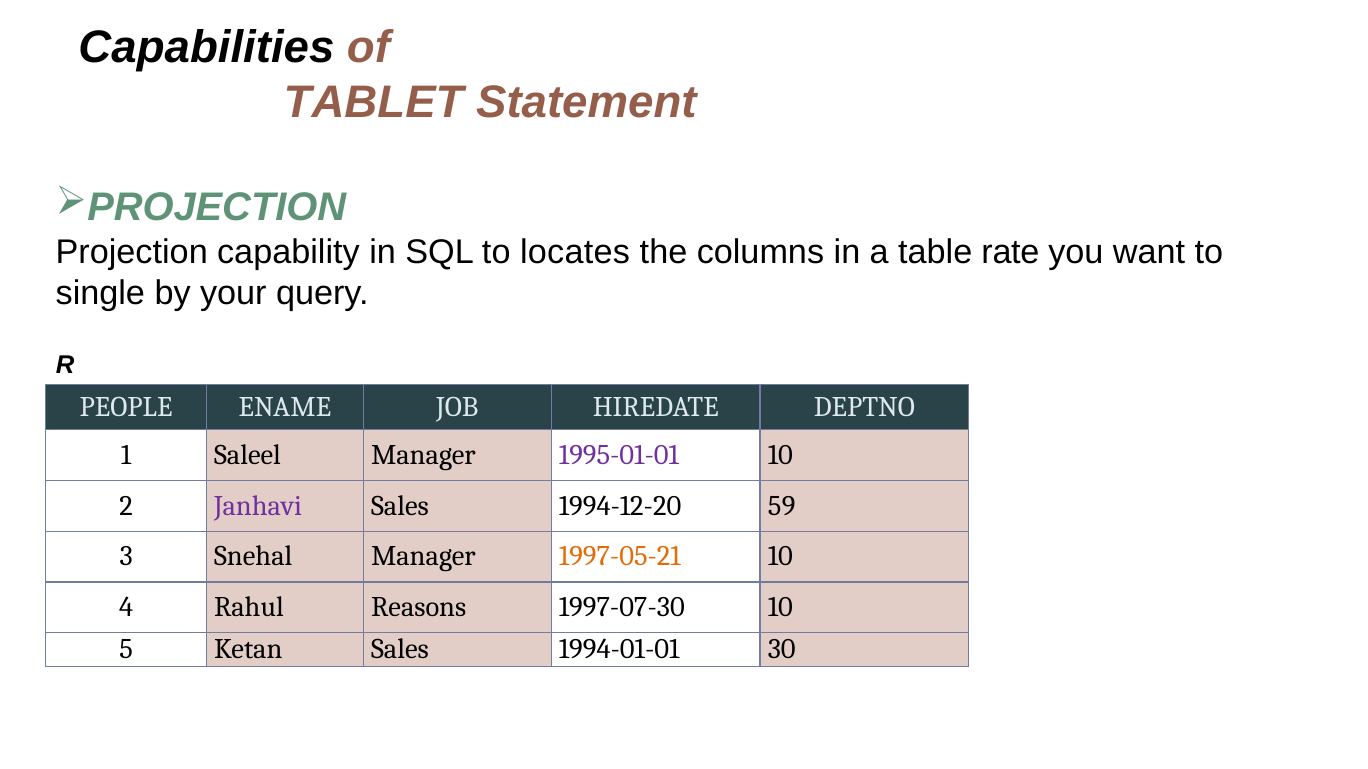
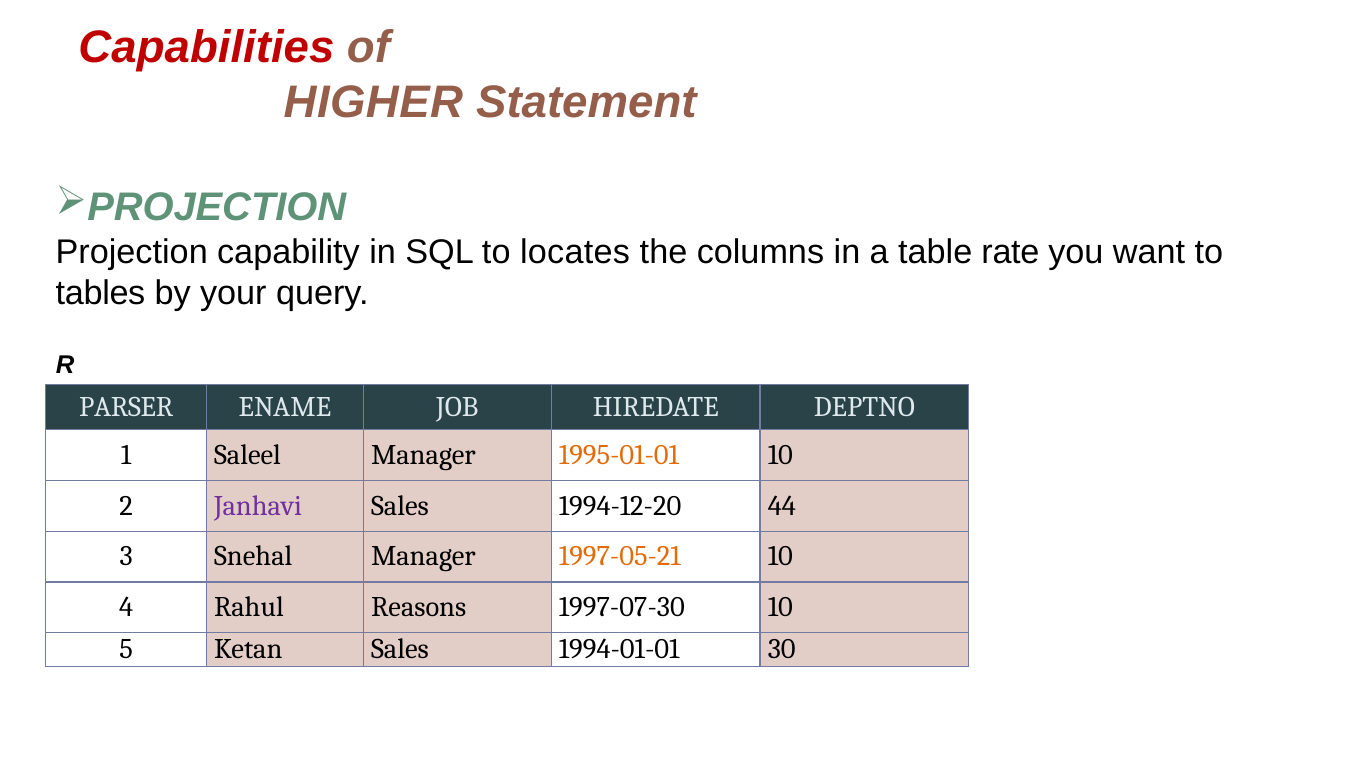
Capabilities colour: black -> red (206, 48)
TABLET: TABLET -> HIGHER (373, 103)
single: single -> tables (101, 293)
PEOPLE: PEOPLE -> PARSER (126, 407)
1995-01-01 colour: purple -> orange (619, 455)
59: 59 -> 44 (782, 506)
